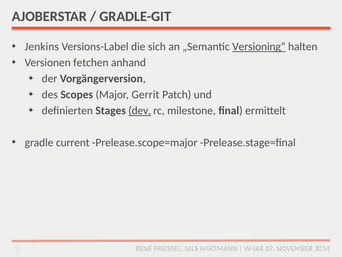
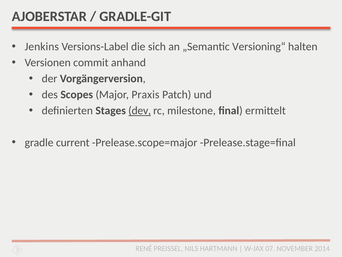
Versioning“ underline: present -> none (259, 47)
fetchen: fetchen -> commit (91, 63)
Gerrit: Gerrit -> Praxis (145, 94)
